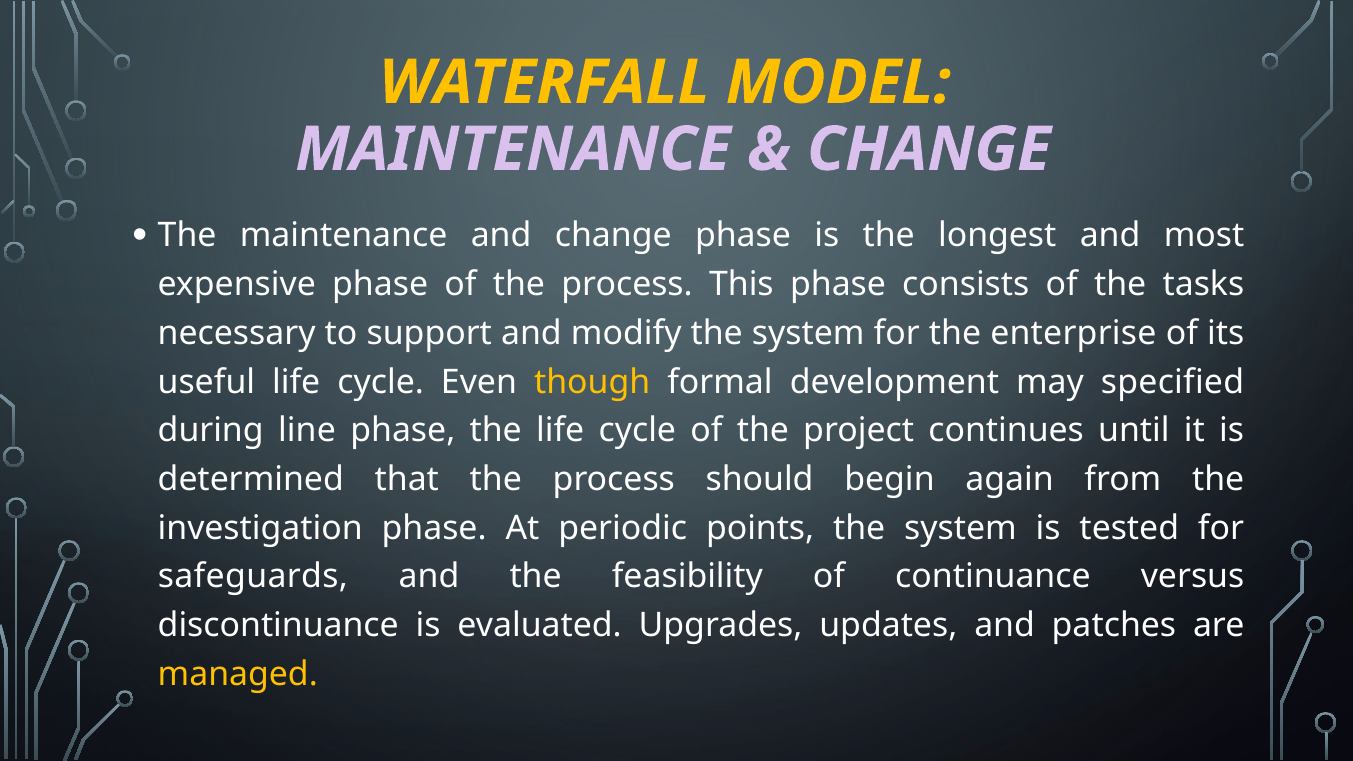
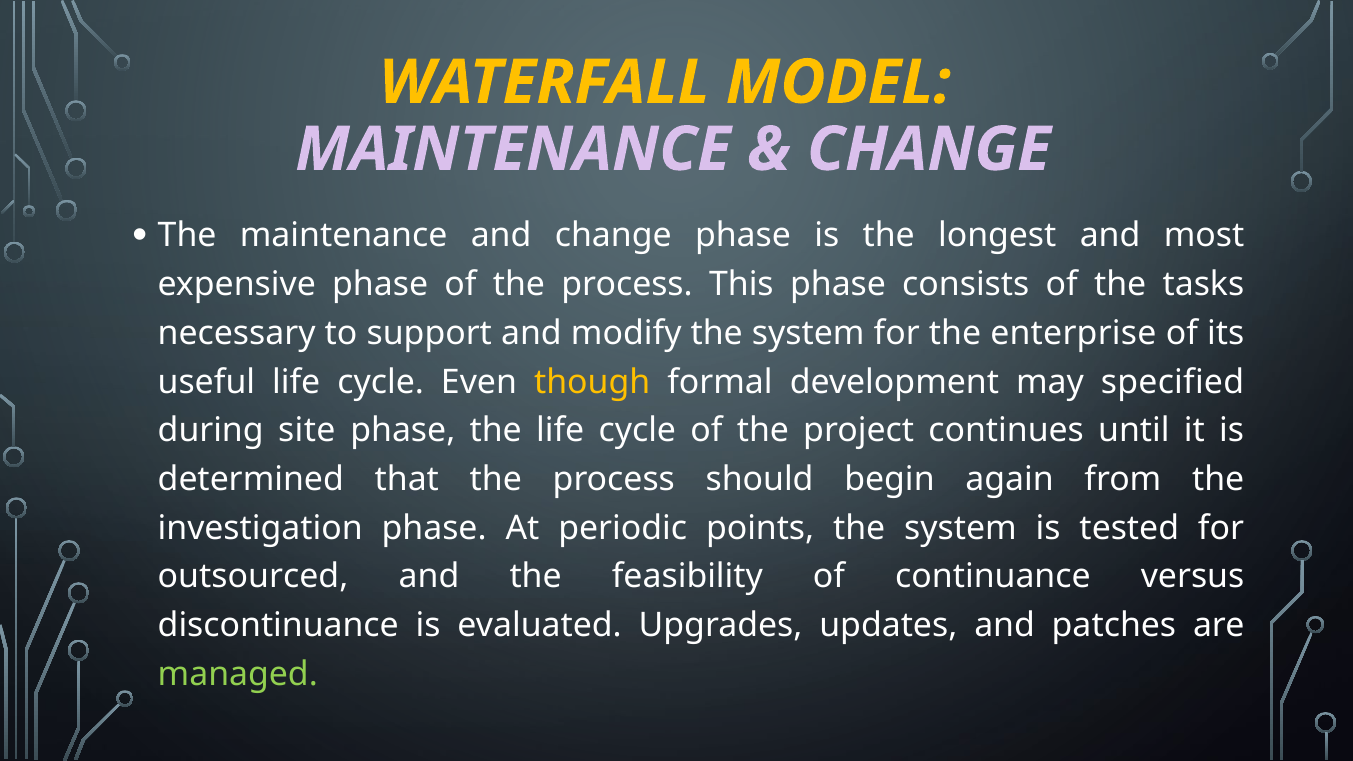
line: line -> site (307, 431)
safeguards: safeguards -> outsourced (253, 577)
managed colour: yellow -> light green (238, 674)
